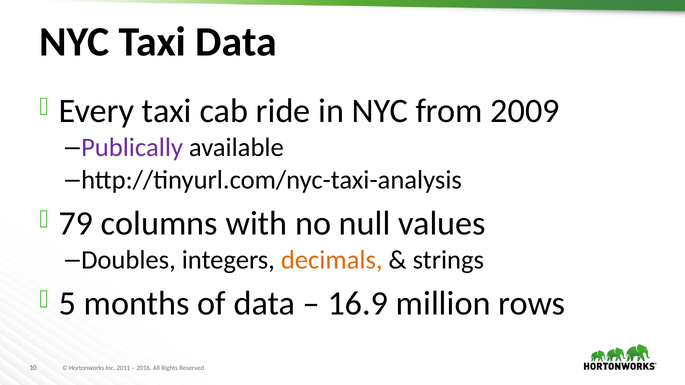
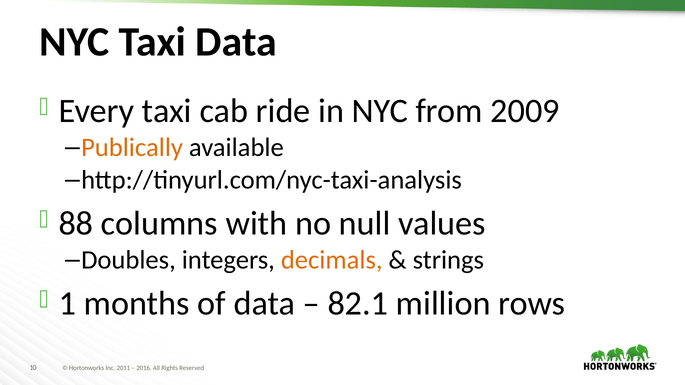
Publically colour: purple -> orange (132, 148)
79: 79 -> 88 (76, 224)
5: 5 -> 1 (67, 304)
16.9: 16.9 -> 82.1 (358, 304)
